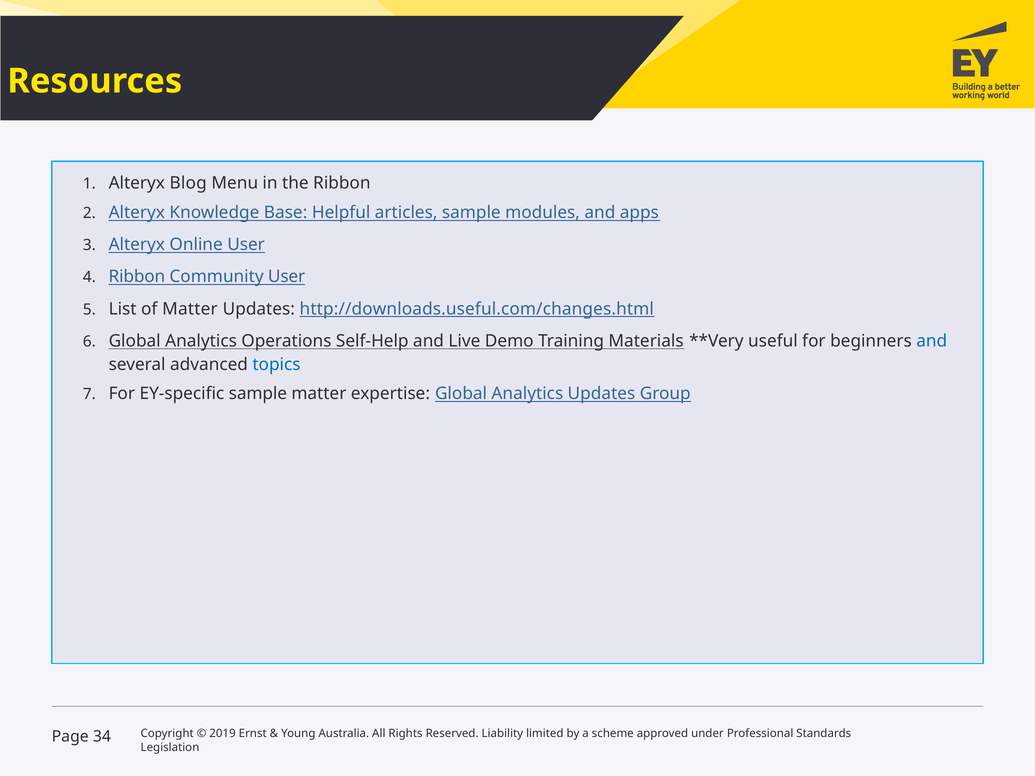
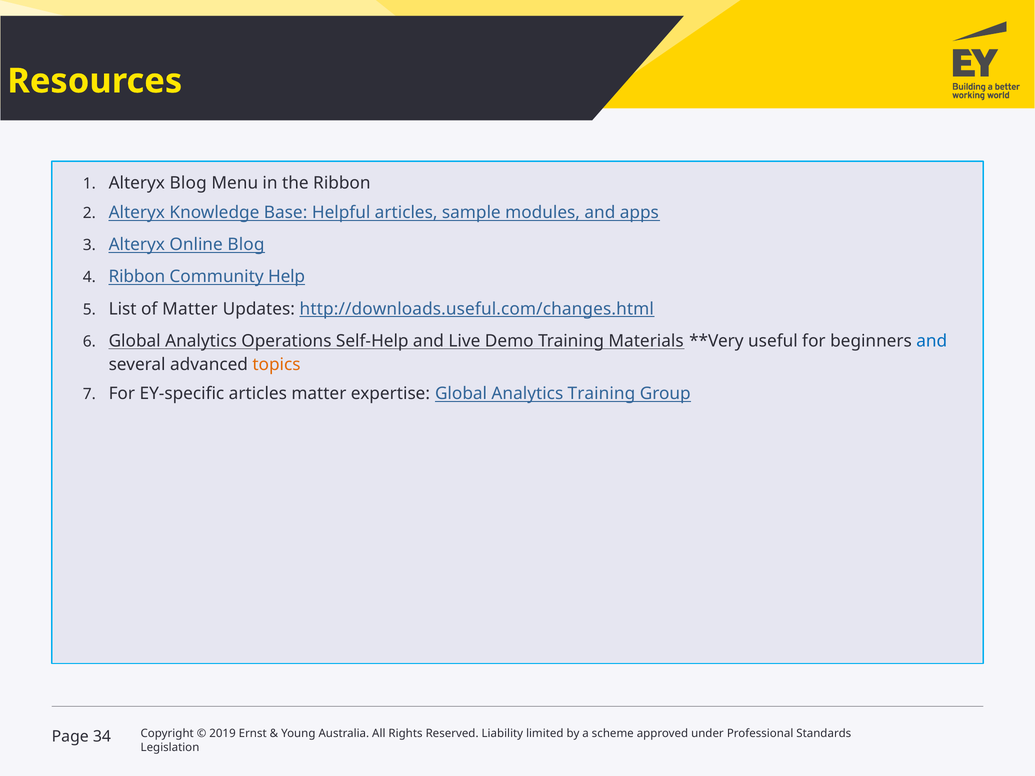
Online User: User -> Blog (246, 245)
Community User: User -> Help (287, 277)
topics colour: blue -> orange (276, 365)
EY-specific sample: sample -> articles (258, 394)
Analytics Updates: Updates -> Training (601, 394)
